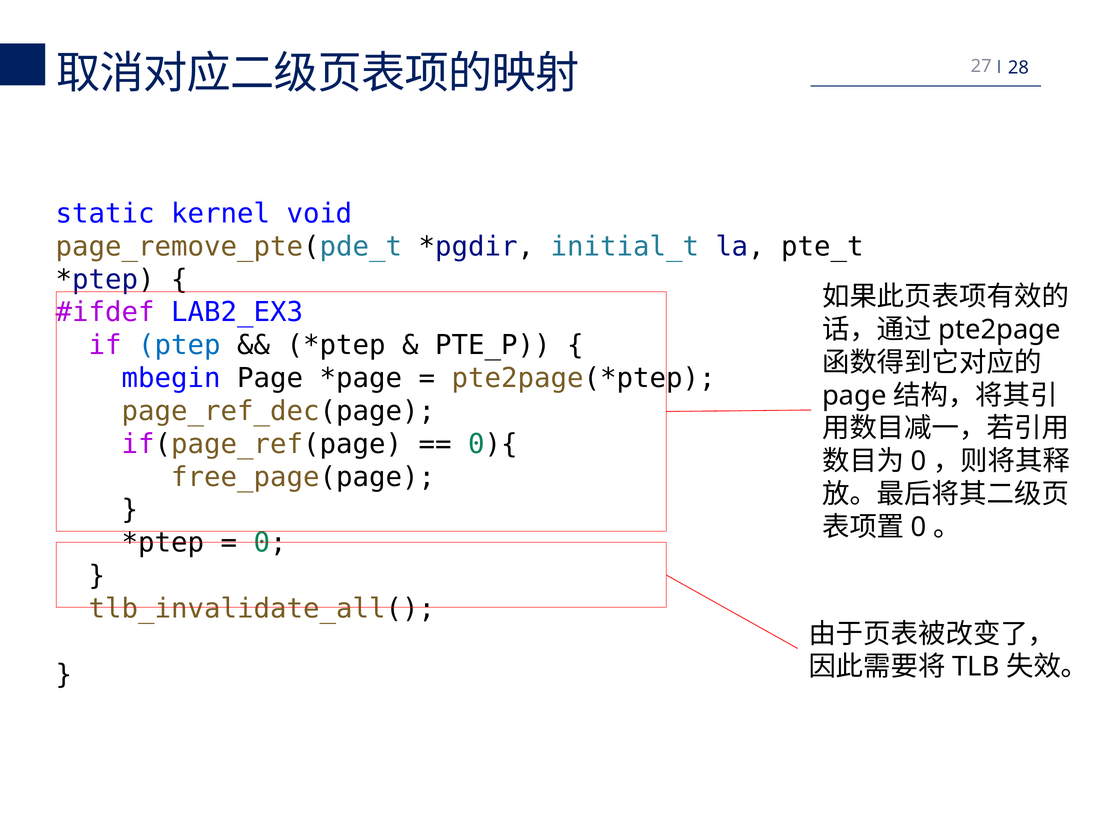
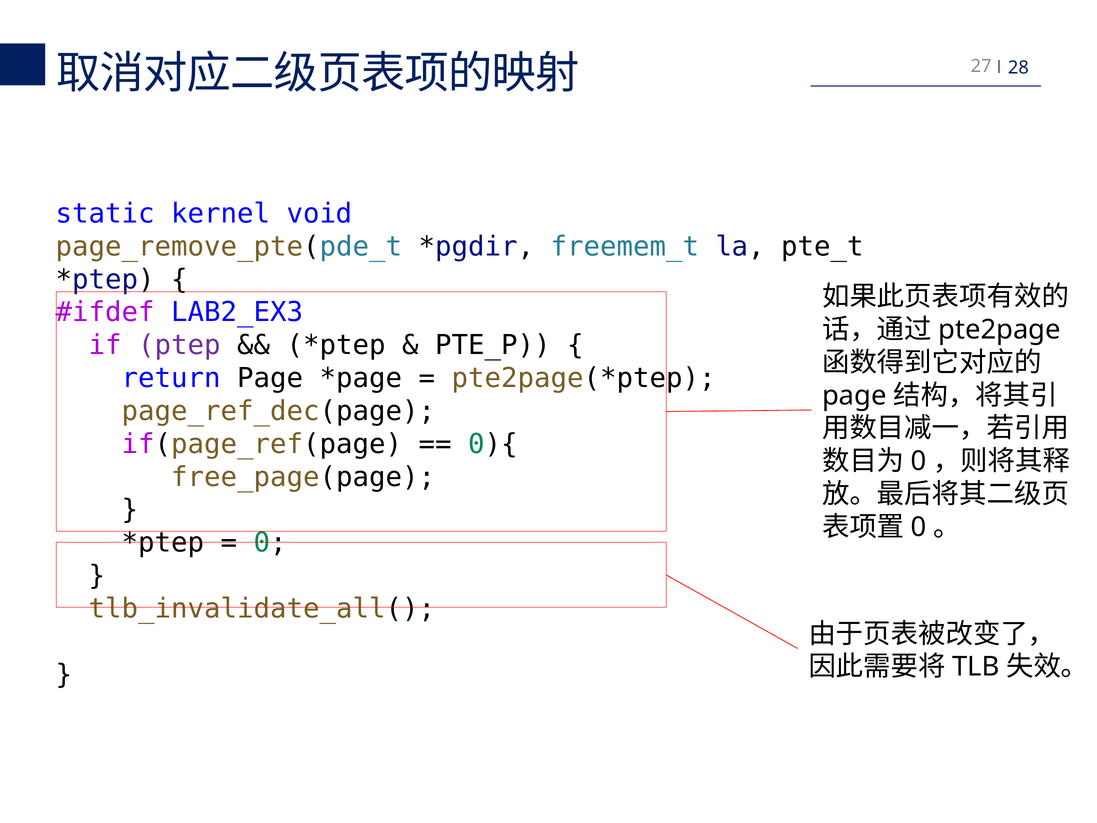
initial_t: initial_t -> freemem_t (625, 246)
ptep colour: blue -> purple (179, 345)
mbegin: mbegin -> return (171, 378)
